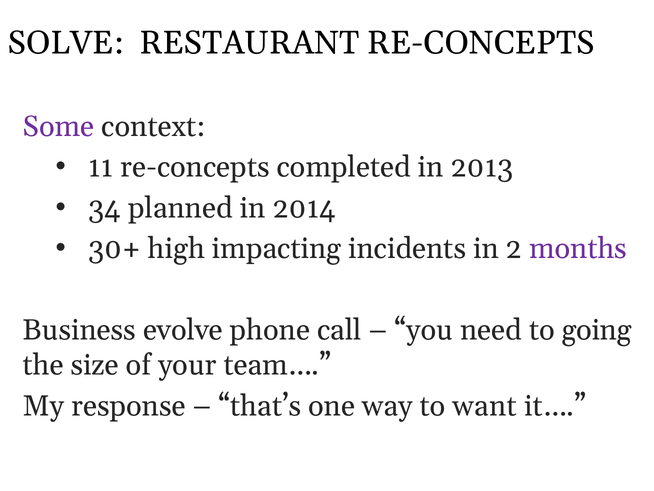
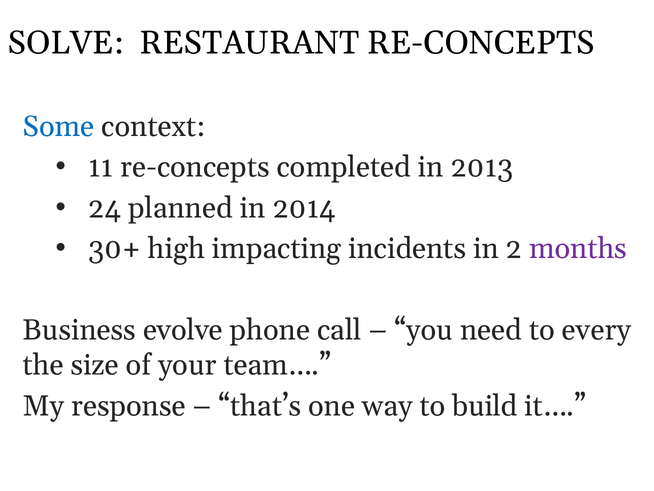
Some colour: purple -> blue (59, 126)
34: 34 -> 24 (105, 208)
going: going -> every (596, 330)
want: want -> build (485, 406)
